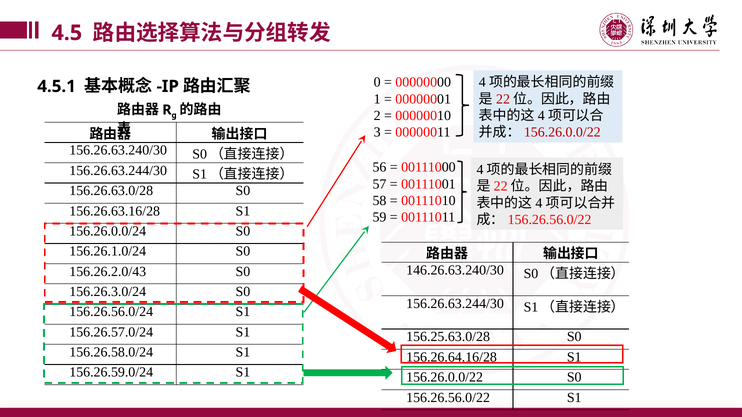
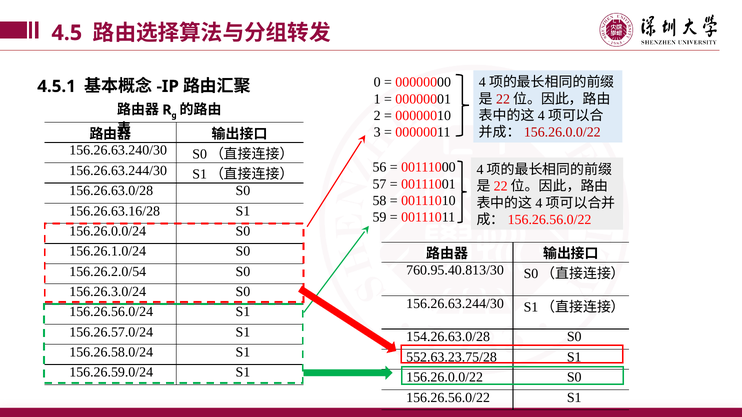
146.26.63.240/30: 146.26.63.240/30 -> 760.95.40.813/30 (455, 270)
156.26.2.0/43: 156.26.2.0/43 -> 156.26.2.0/54 (108, 272)
156.25.63.0/28: 156.25.63.0/28 -> 154.26.63.0/28 (448, 337)
156.26.64.16/28: 156.26.64.16/28 -> 552.63.23.75/28 (452, 357)
